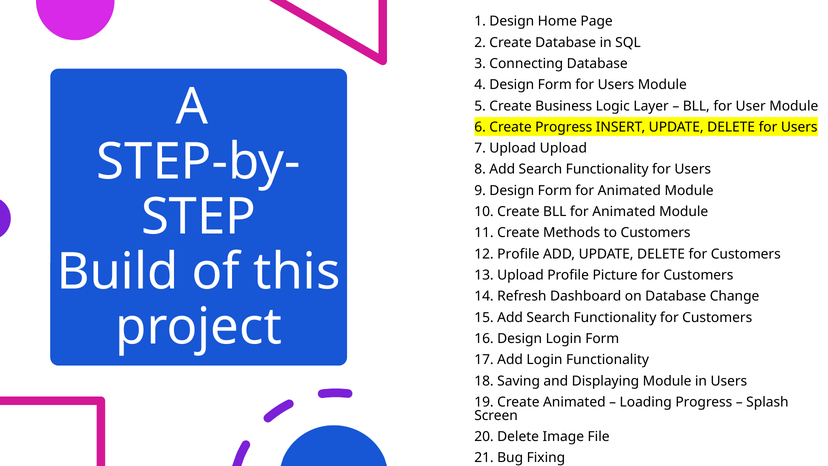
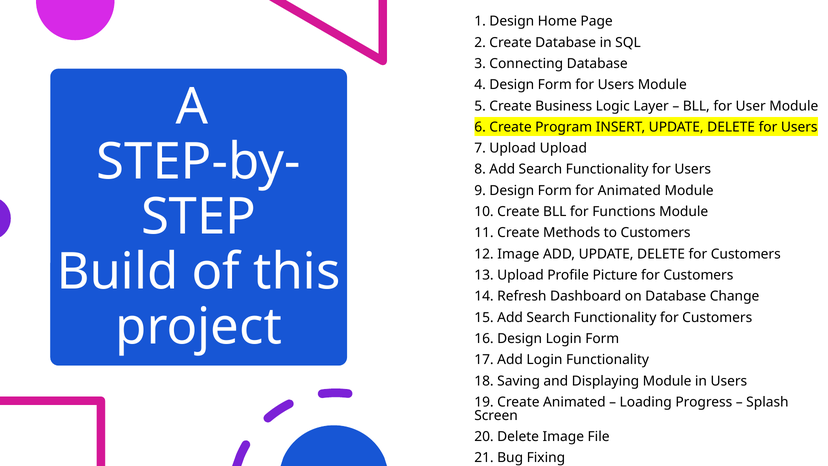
Create Progress: Progress -> Program (564, 127)
BLL for Animated: Animated -> Functions (624, 212)
12 Profile: Profile -> Image (518, 254)
